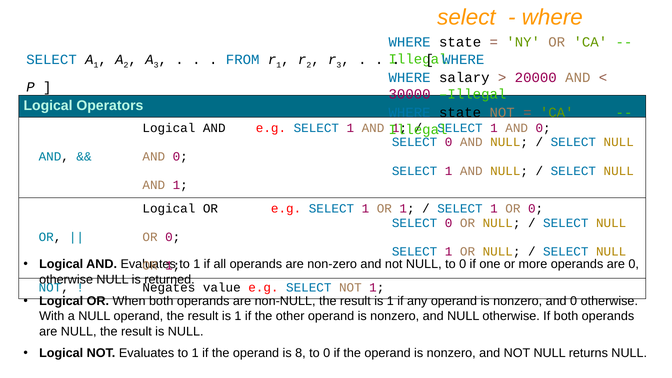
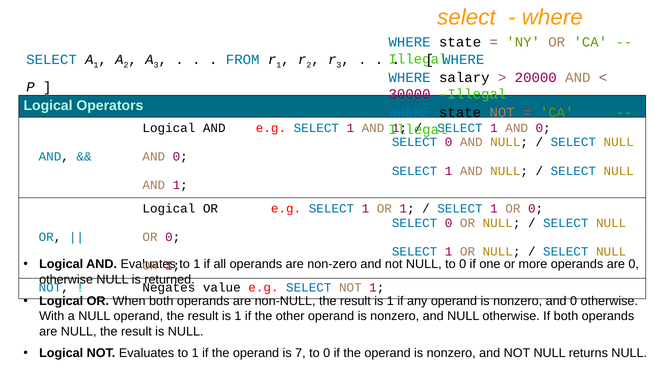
8: 8 -> 7 (300, 353)
